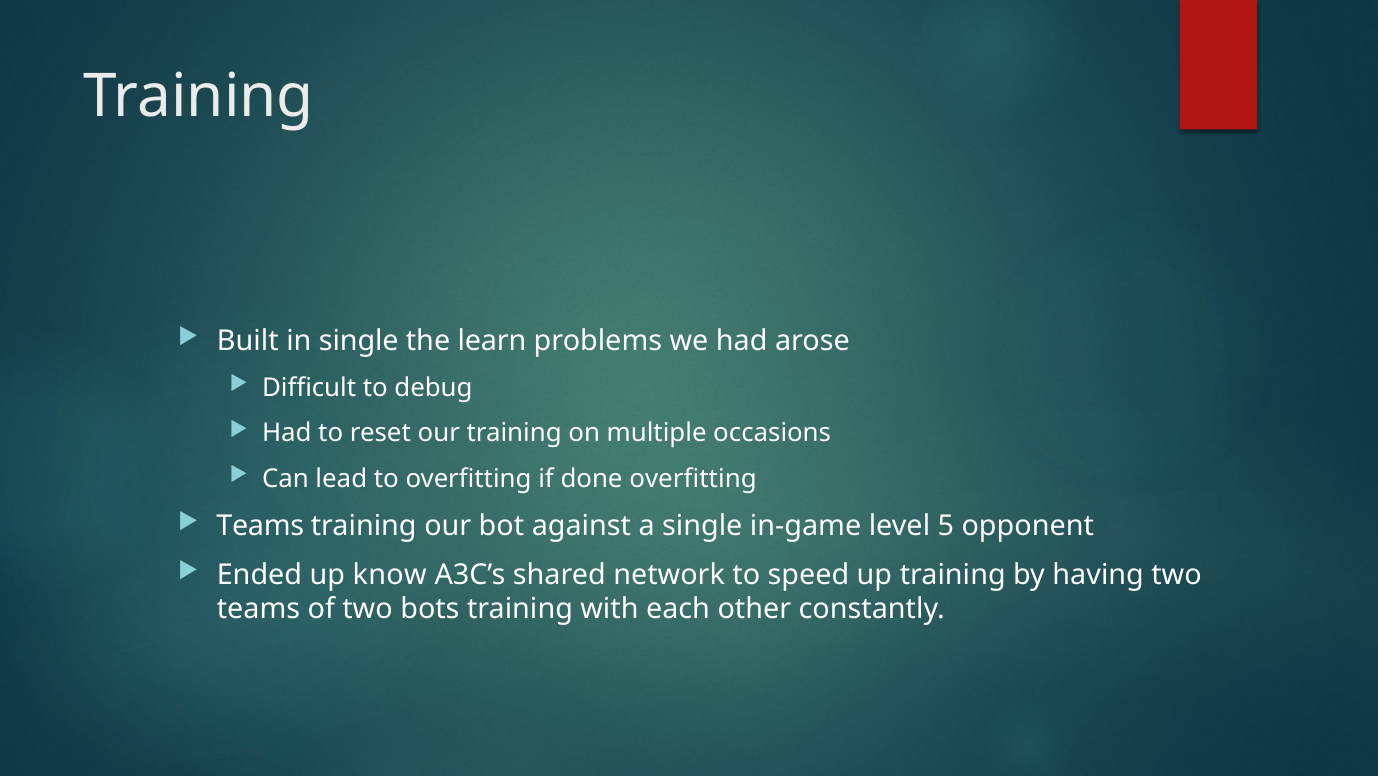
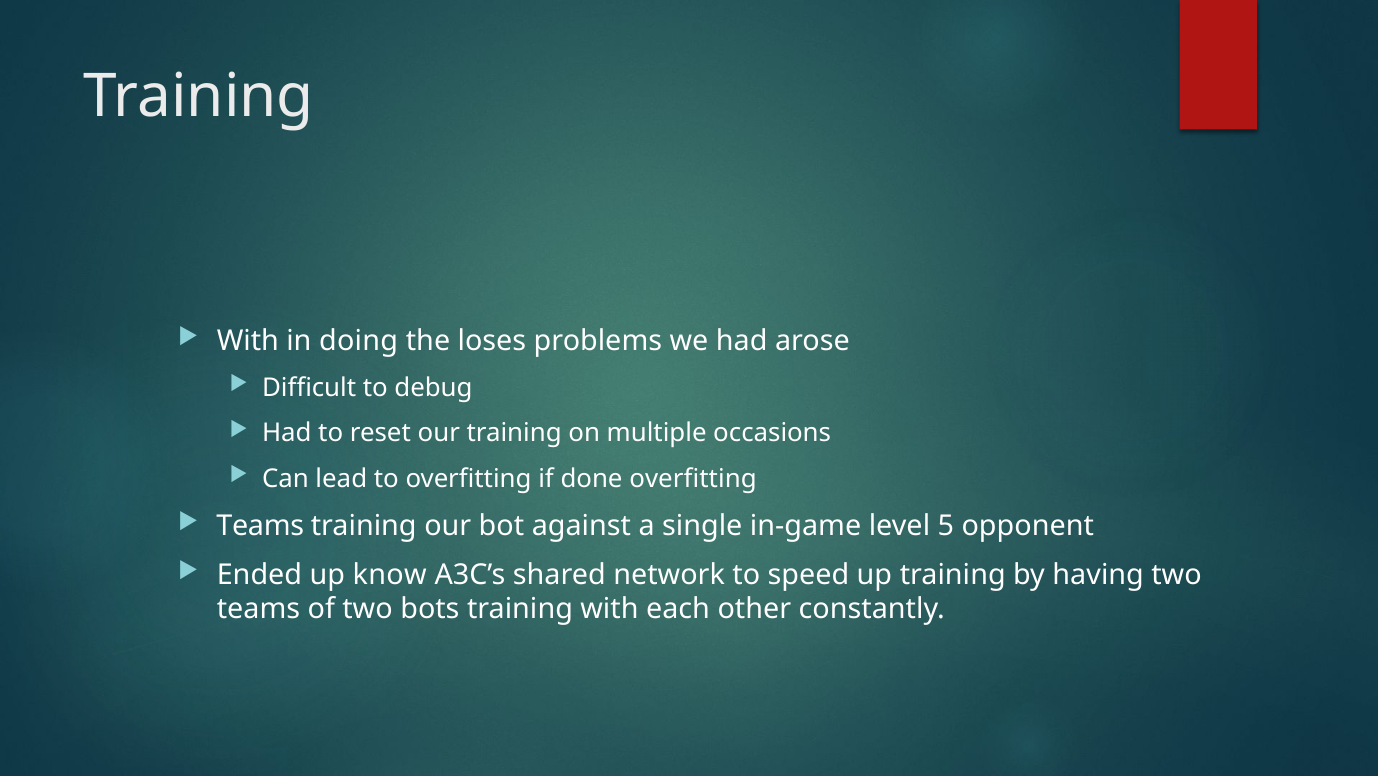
Built: Built -> With (248, 340)
in single: single -> doing (359, 340)
learn: learn -> loses (492, 340)
